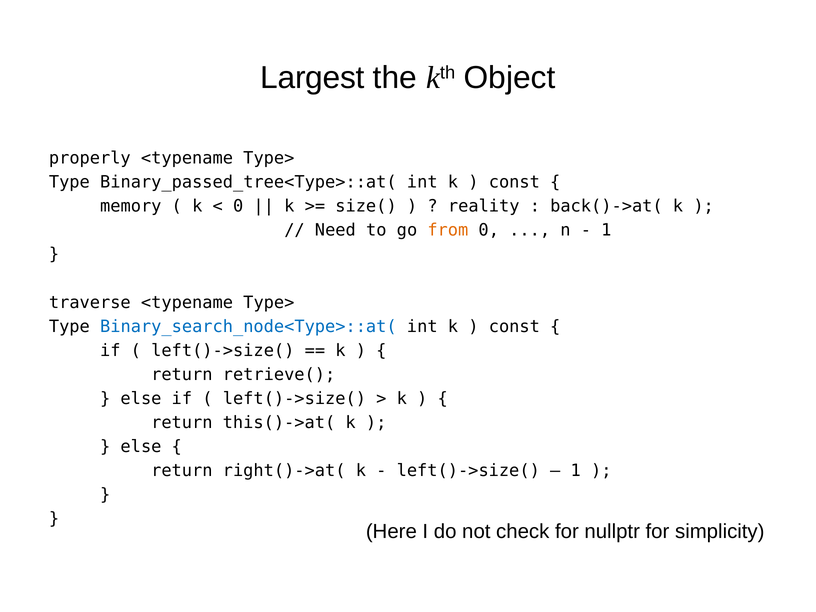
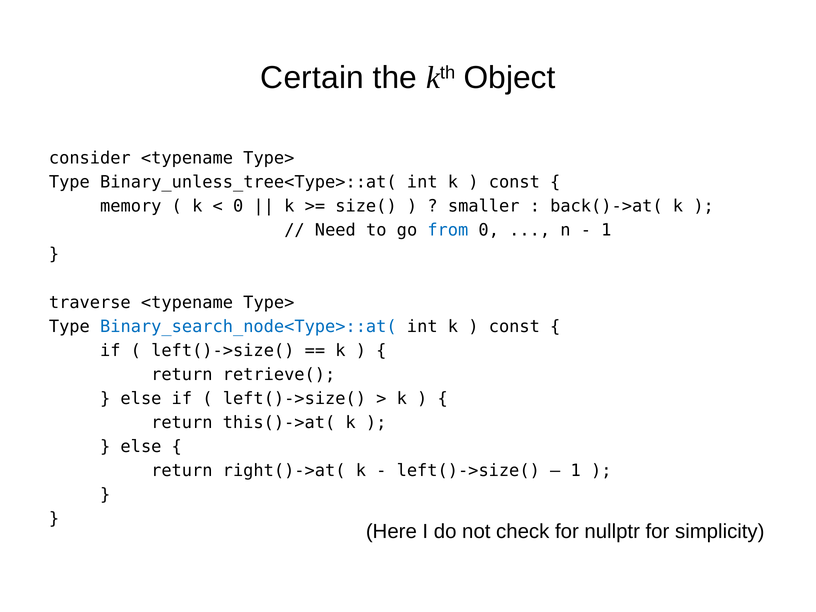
Largest: Largest -> Certain (312, 78)
properly: properly -> consider (90, 158)
Binary_passed_tree<Type>::at(: Binary_passed_tree<Type>::at( -> Binary_unless_tree<Type>::at( (248, 182)
reality: reality -> smaller (484, 206)
from colour: orange -> blue (448, 230)
